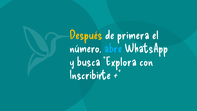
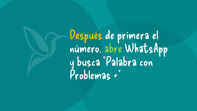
abre colour: light blue -> light green (113, 48)
Explora: Explora -> Palabra (120, 62)
Inscribirte: Inscribirte -> Problemas (90, 75)
